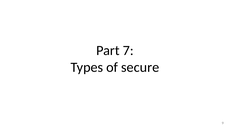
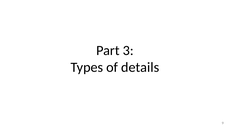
7: 7 -> 3 (128, 51)
secure: secure -> details (140, 68)
